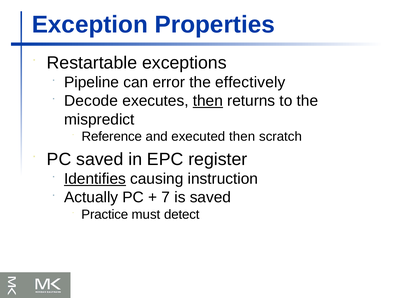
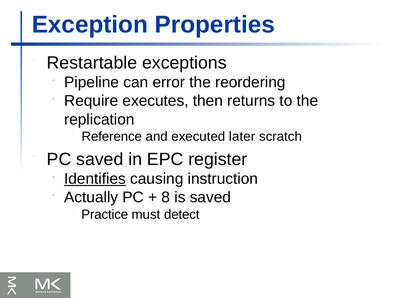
effectively: effectively -> reordering (250, 83)
Decode: Decode -> Require (91, 101)
then underline: present -> none (208, 101)
mispredict: mispredict -> replication (99, 120)
executed then: then -> later (242, 137)
7: 7 -> 8 (166, 198)
